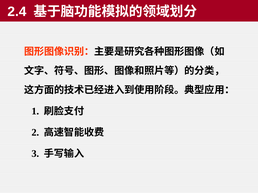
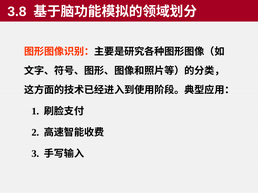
2.4: 2.4 -> 3.8 (17, 12)
